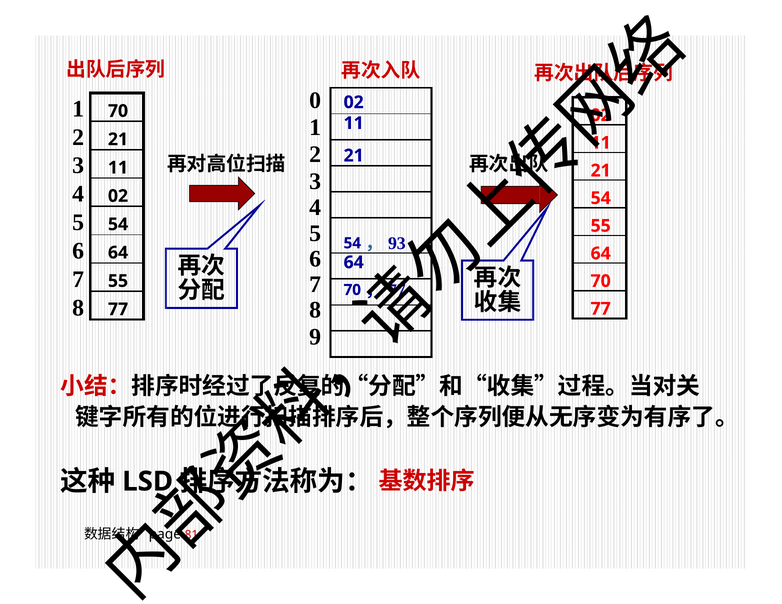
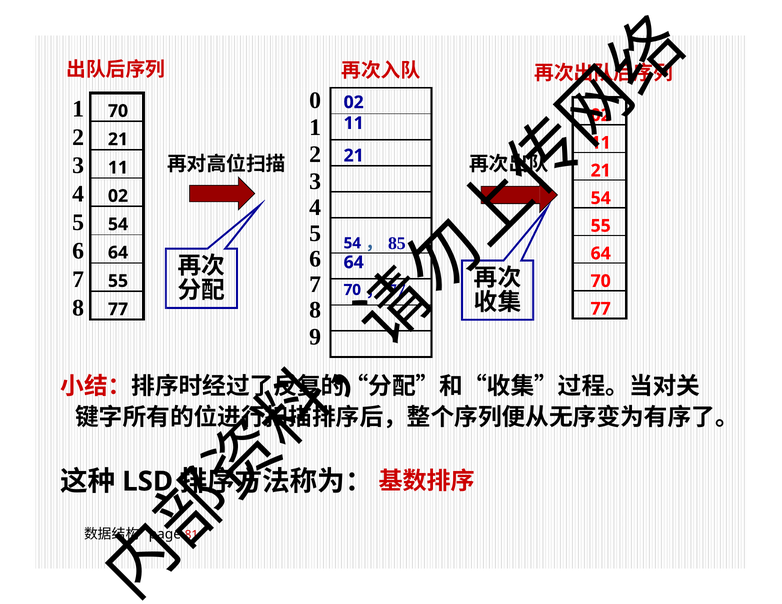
93: 93 -> 85 (397, 244)
